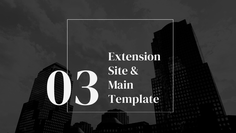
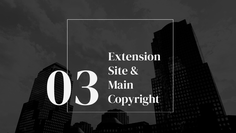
Template: Template -> Copyright (134, 99)
